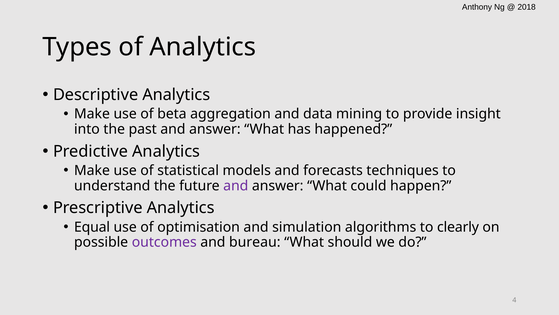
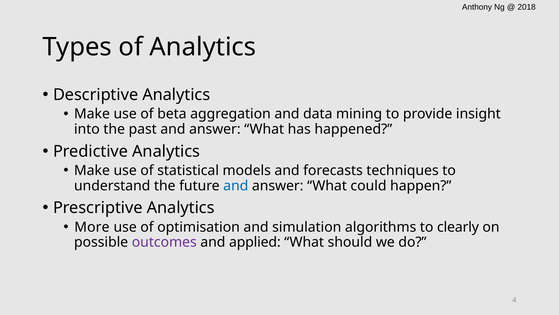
and colour: purple -> blue (236, 185)
Equal: Equal -> More (92, 227)
bureau: bureau -> applied (255, 242)
